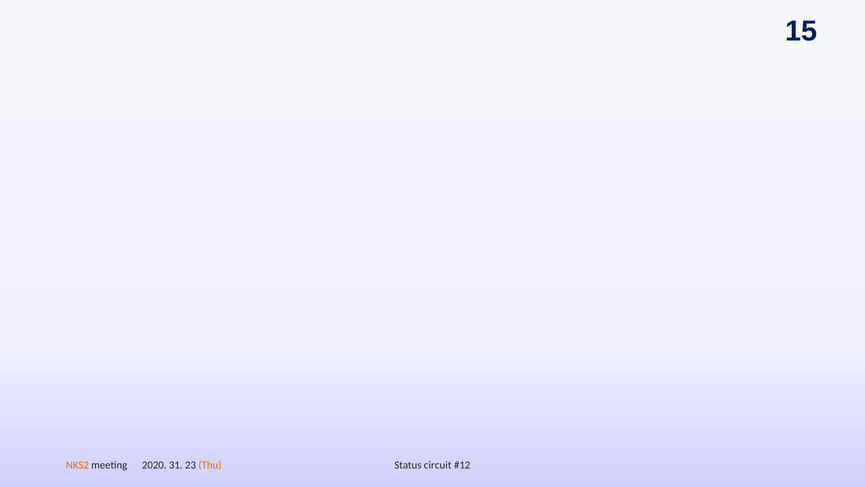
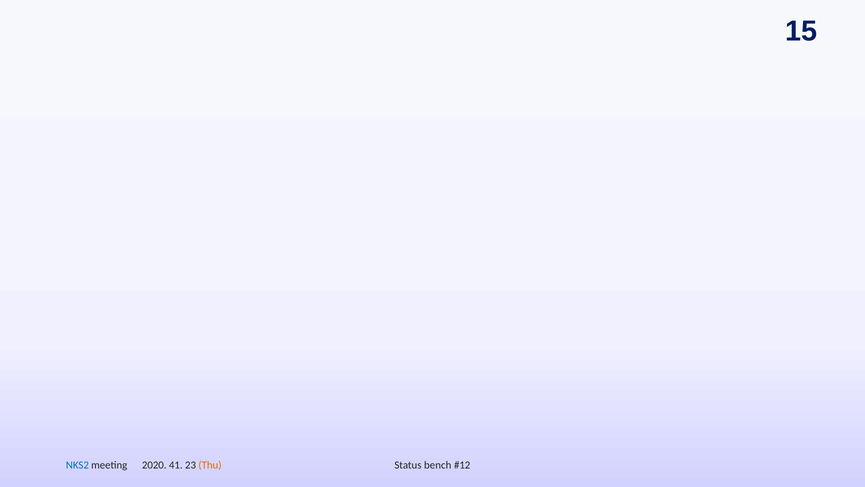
NKS2 colour: orange -> blue (77, 465)
31: 31 -> 41 (176, 465)
circuit: circuit -> bench (438, 465)
